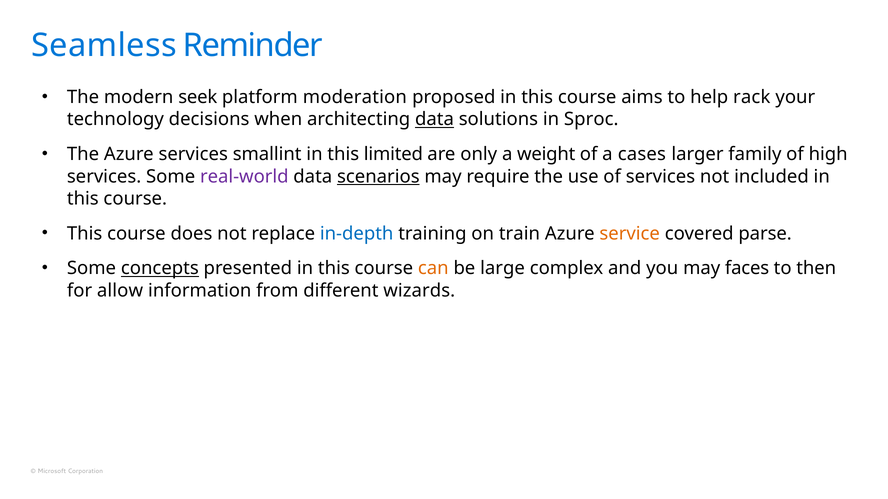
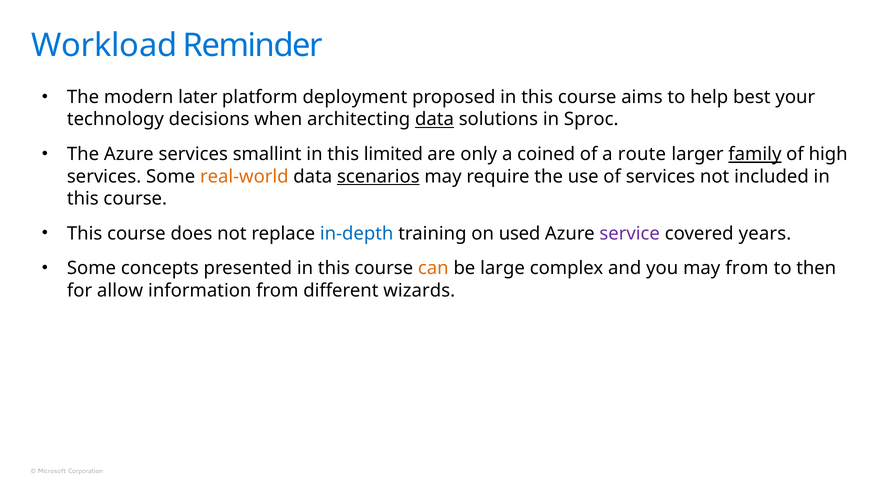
Seamless: Seamless -> Workload (104, 46)
seek: seek -> later (198, 97)
moderation: moderation -> deployment (355, 97)
rack: rack -> best (752, 97)
weight: weight -> coined (546, 154)
cases: cases -> route (642, 154)
family underline: none -> present (755, 154)
real-world colour: purple -> orange (244, 177)
train: train -> used (520, 234)
service colour: orange -> purple (630, 234)
parse: parse -> years (765, 234)
concepts underline: present -> none (160, 269)
may faces: faces -> from (747, 269)
